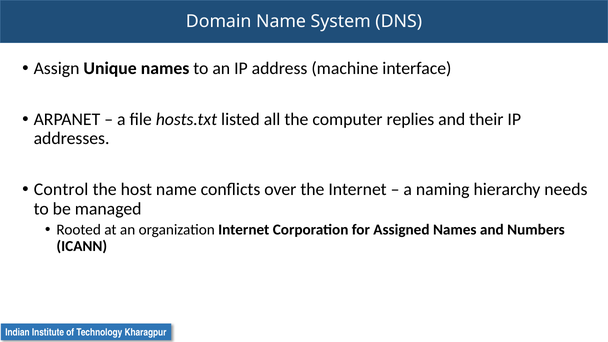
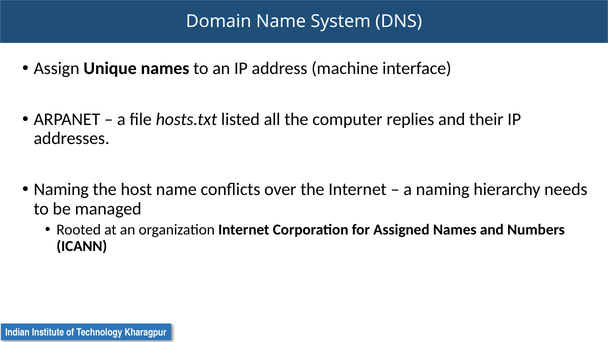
Control: Control -> Naming (61, 190)
